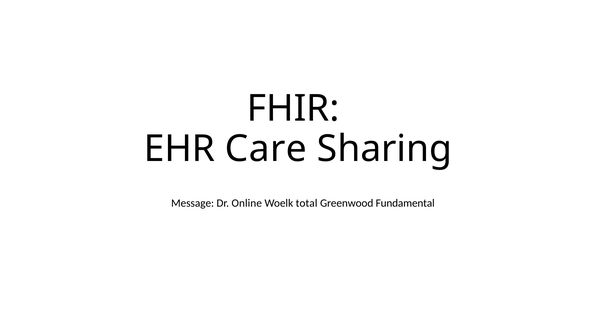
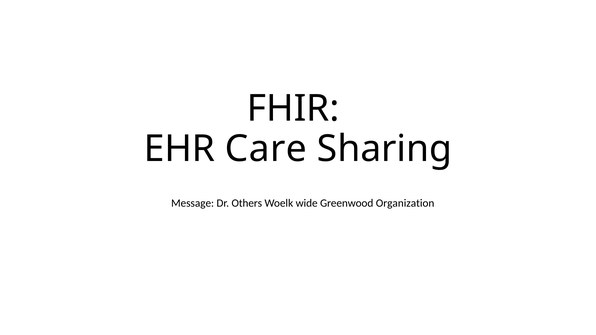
Online: Online -> Others (247, 203)
total: total -> wide (307, 203)
Fundamental: Fundamental -> Organization (405, 203)
